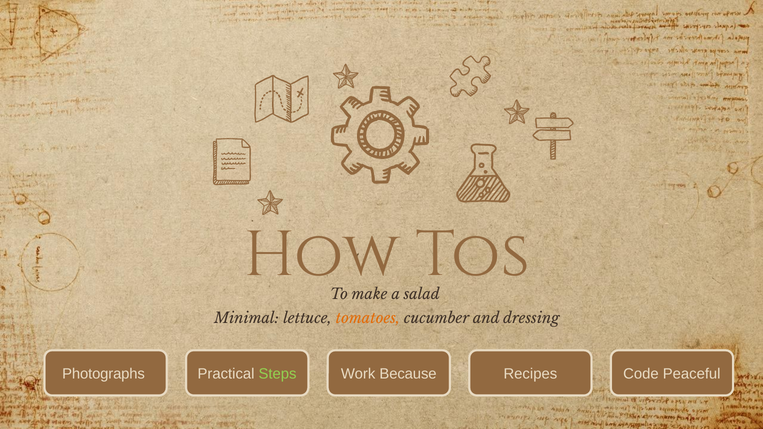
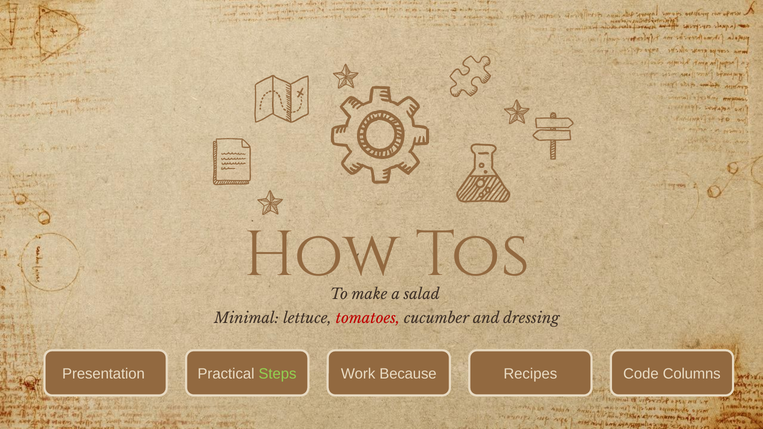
tomatoes colour: orange -> red (368, 318)
Photographs: Photographs -> Presentation (103, 374)
Peaceful: Peaceful -> Columns (692, 374)
